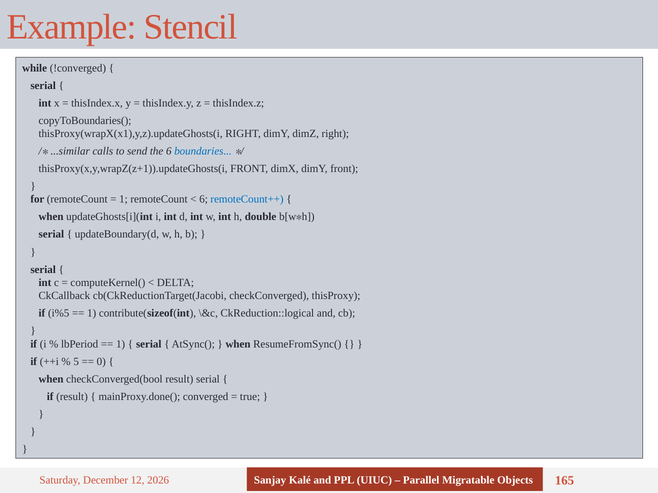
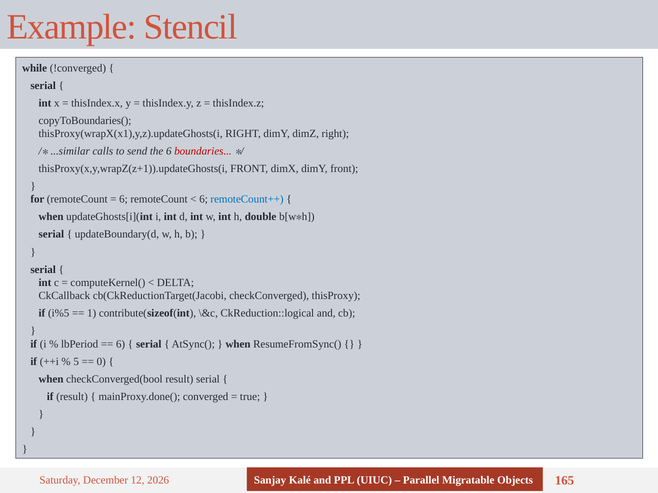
boundaries colour: blue -> red (203, 151)
1: 1 -> 6 (123, 200)
1: 1 -> 6 (121, 344)
